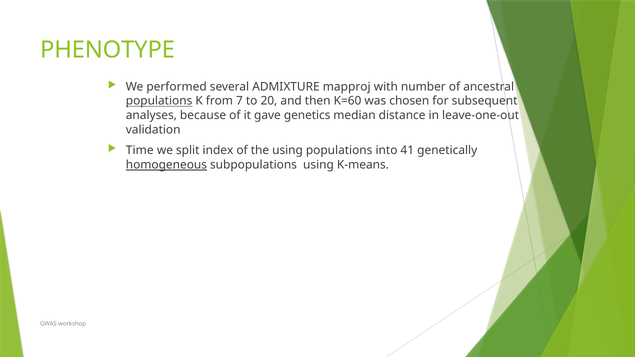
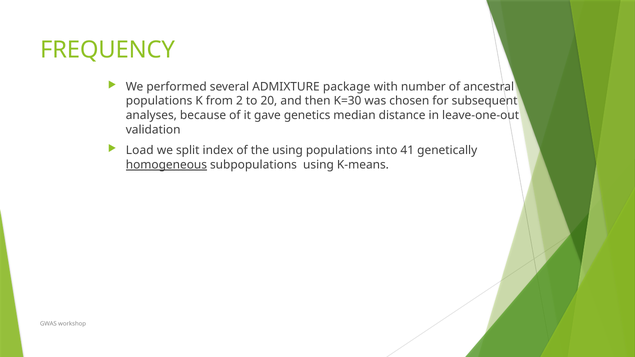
PHENOTYPE: PHENOTYPE -> FREQUENCY (108, 50)
mapproj: mapproj -> package (347, 87)
populations underline: present -> none (159, 101)
7: 7 -> 2 (239, 101)
K=60: K=60 -> K=30 (348, 101)
Time: Time -> Load (140, 151)
